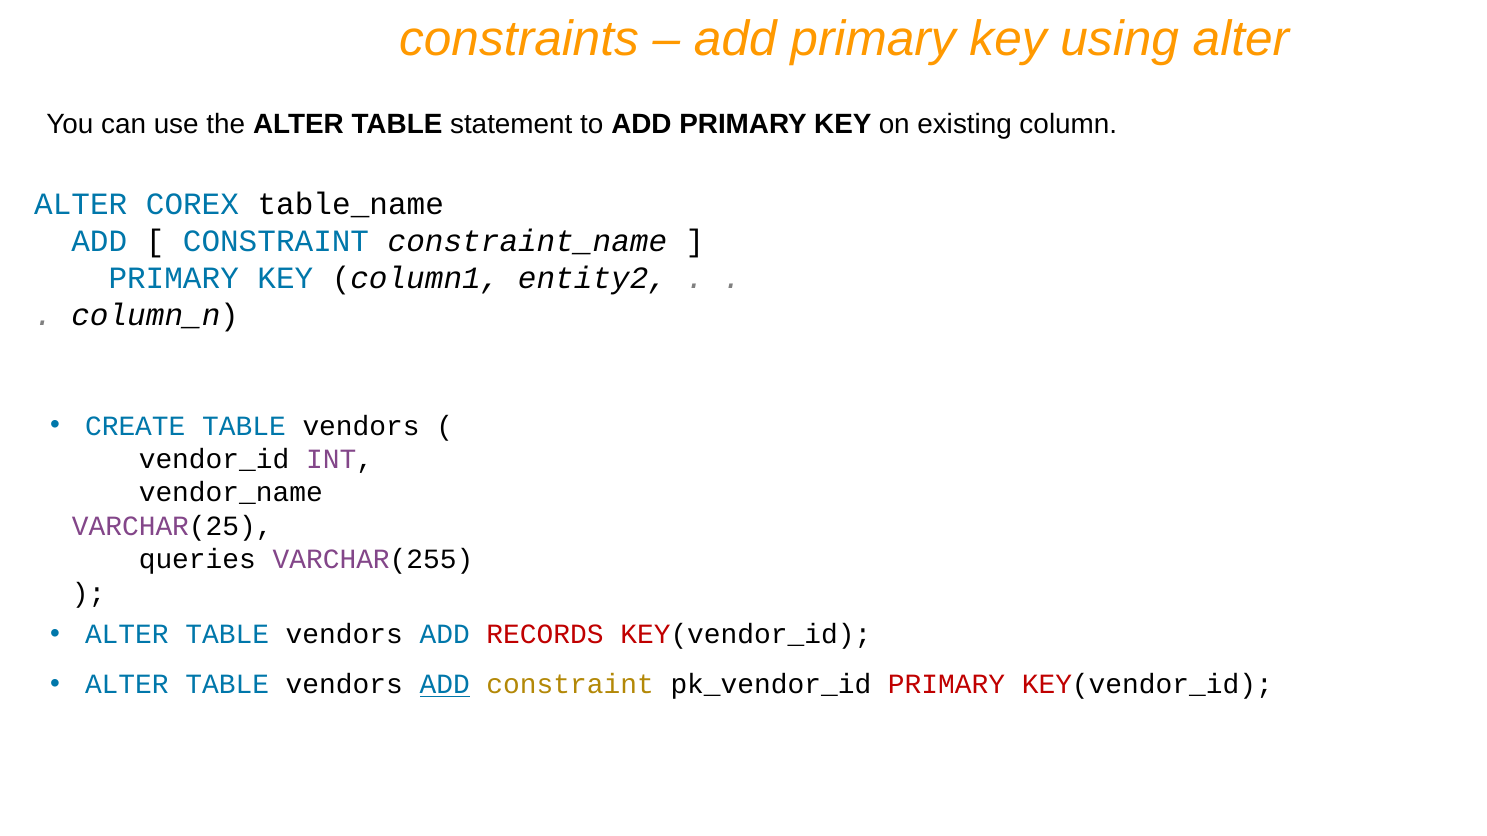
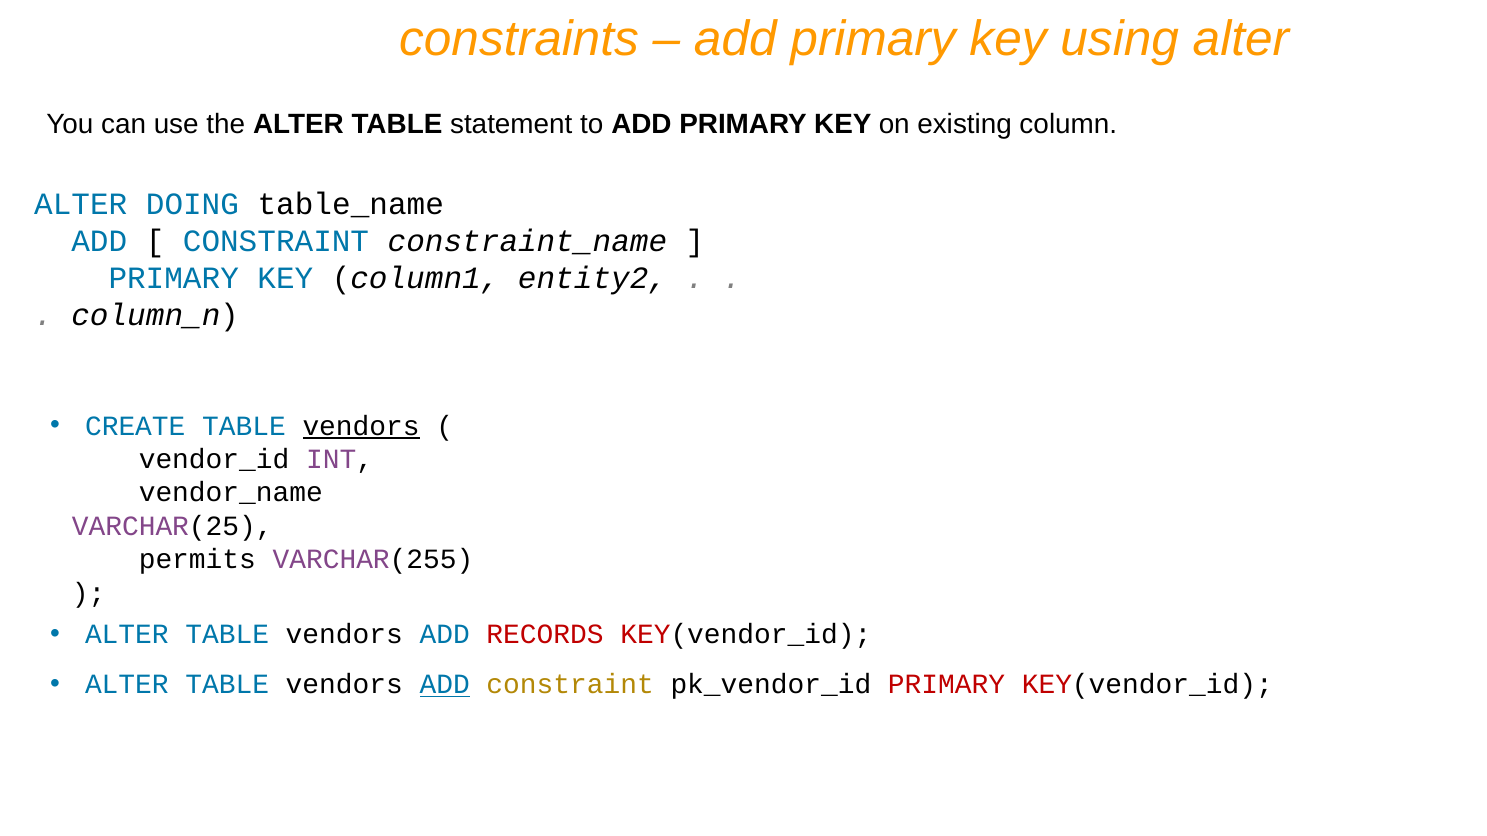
COREX: COREX -> DOING (192, 204)
vendors underline: none -> present (361, 426)
queries: queries -> permits (197, 560)
